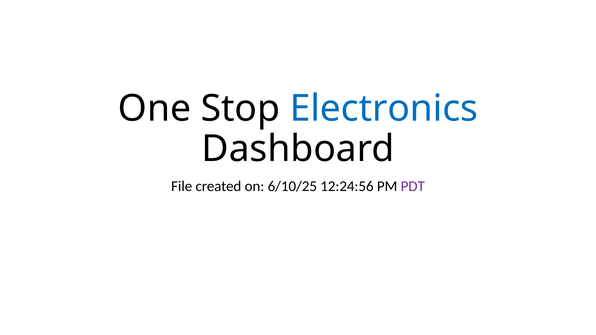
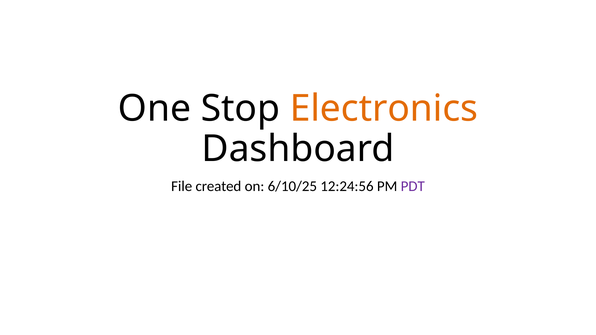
Electronics colour: blue -> orange (384, 109)
